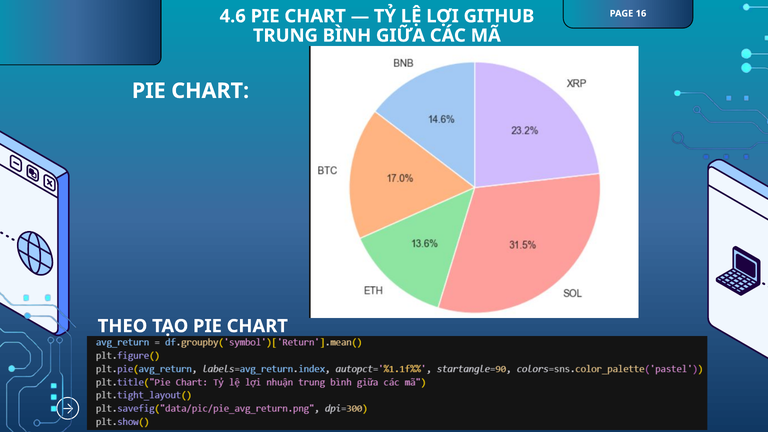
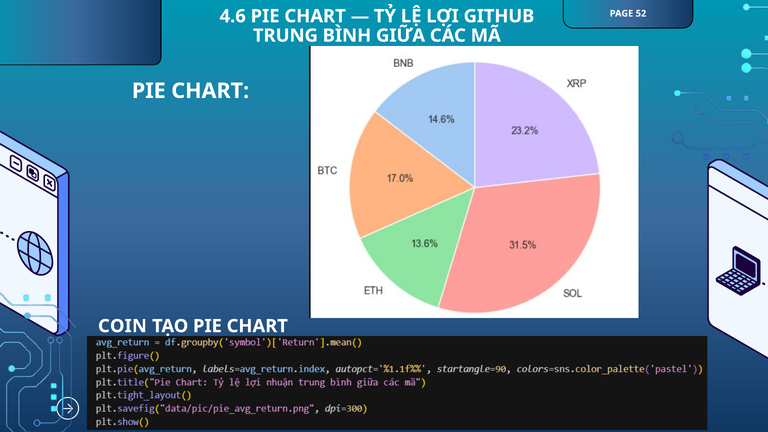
16: 16 -> 52 (641, 14)
THEO: THEO -> COIN (122, 326)
